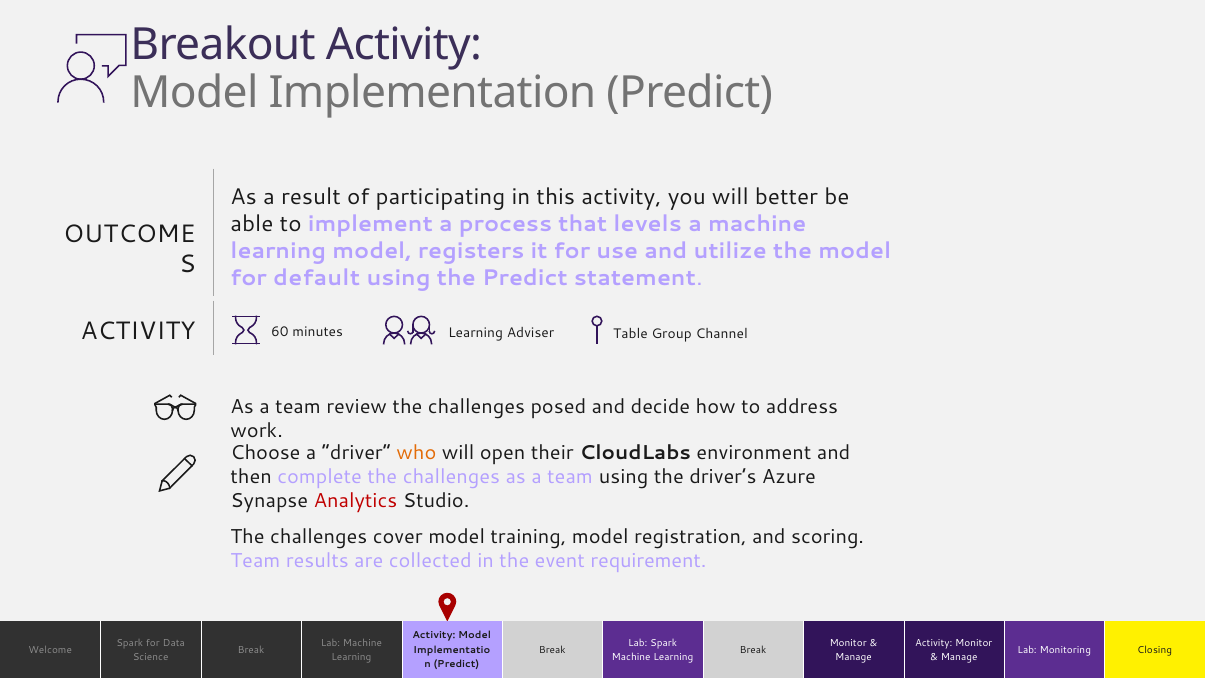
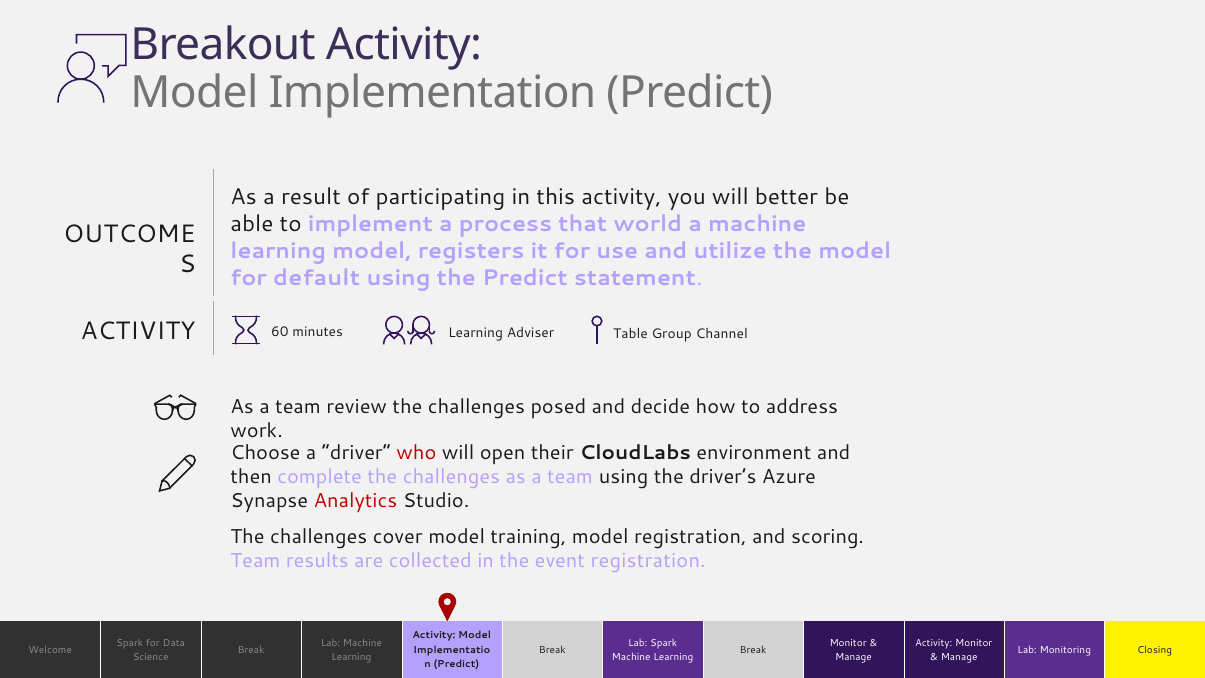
levels: levels -> world (648, 224)
who colour: orange -> red (416, 453)
event requirement: requirement -> registration (648, 561)
